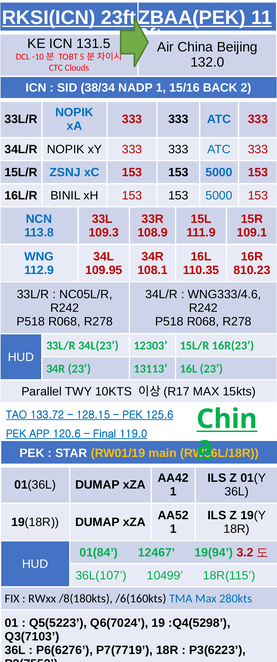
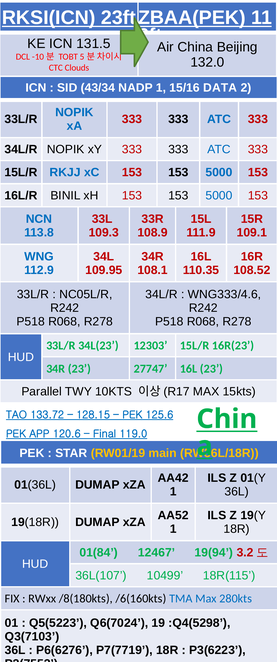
38/34: 38/34 -> 43/34 (98, 88)
BACK: BACK -> DATA (220, 88)
ZSNJ: ZSNJ -> RKJJ (65, 173)
810.23: 810.23 -> 108.52 (252, 270)
13113: 13113 -> 27747 (151, 369)
